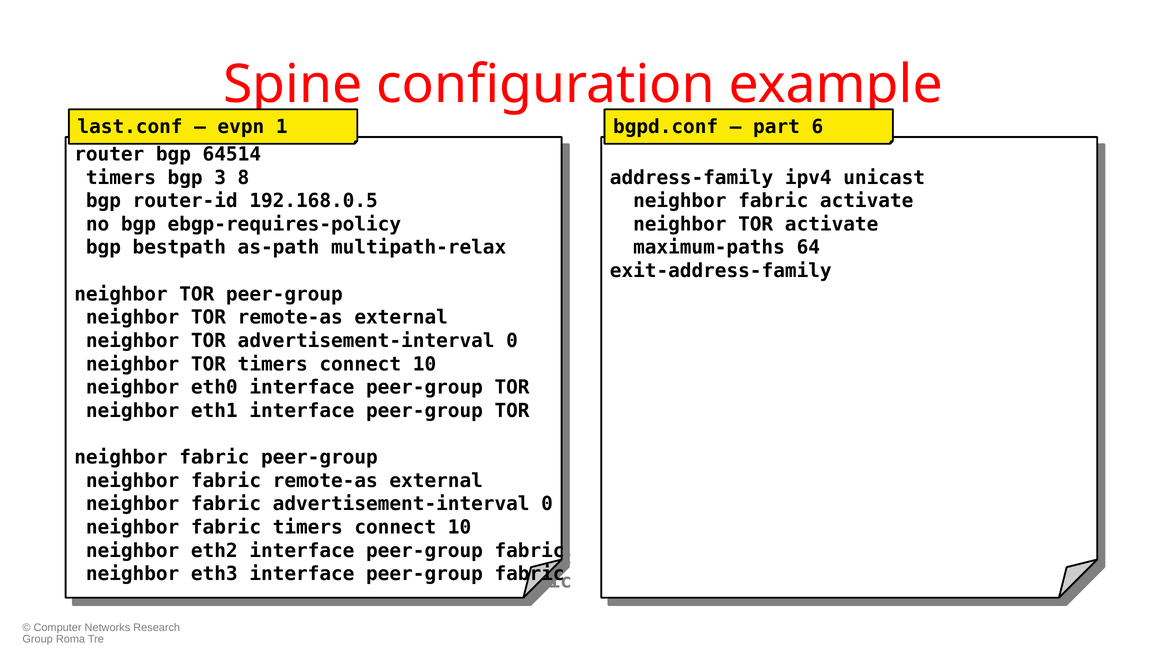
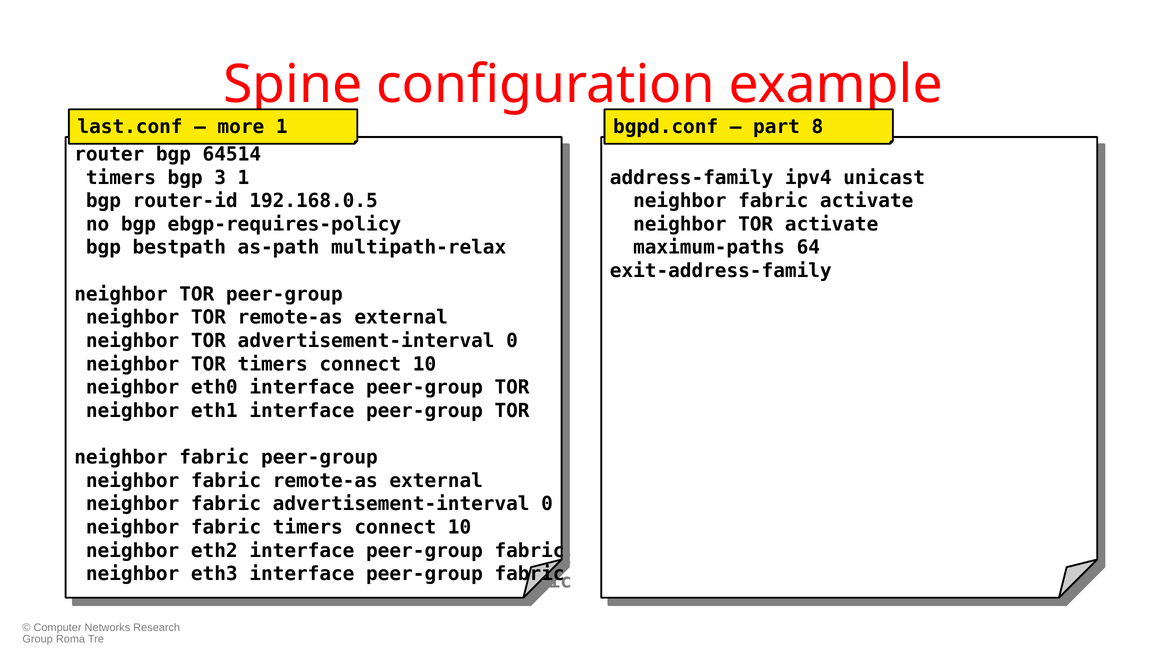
evpn: evpn -> more (241, 127)
6: 6 -> 8 (817, 127)
3 8: 8 -> 1 (243, 178)
